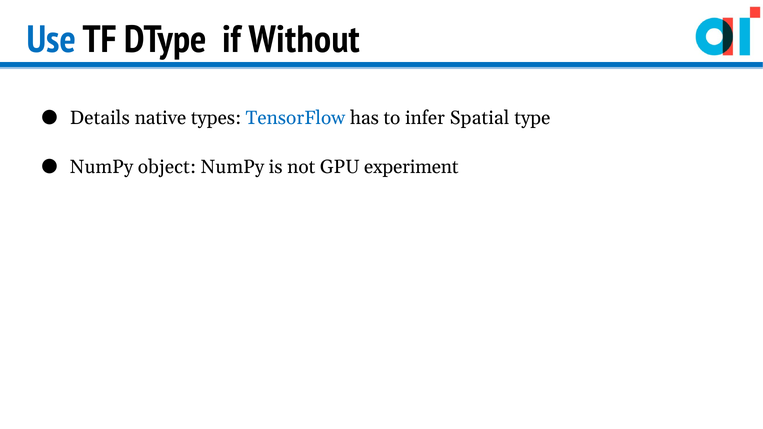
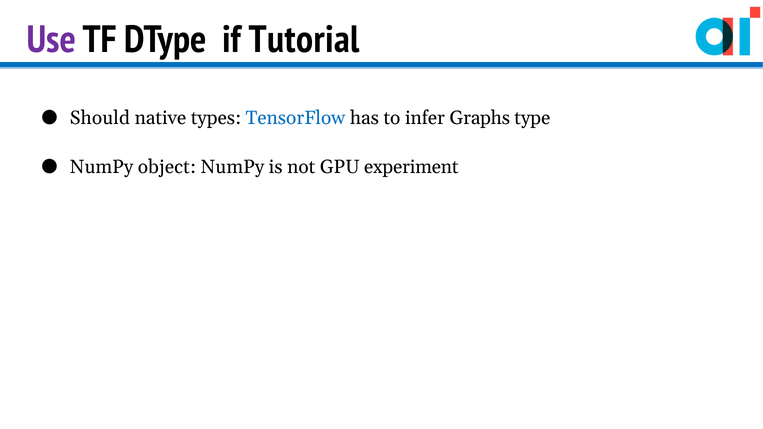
Use colour: blue -> purple (51, 40)
Without: Without -> Tutorial (304, 40)
Details: Details -> Should (100, 118)
Spatial: Spatial -> Graphs (480, 118)
